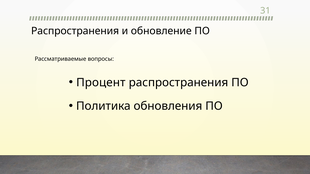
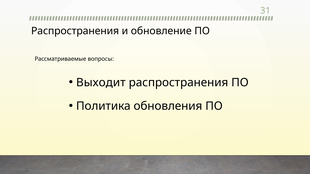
Процент: Процент -> Выходит (101, 83)
